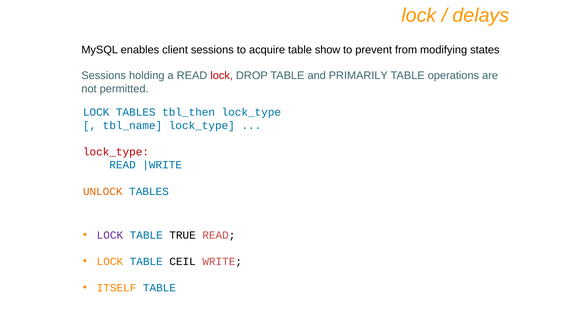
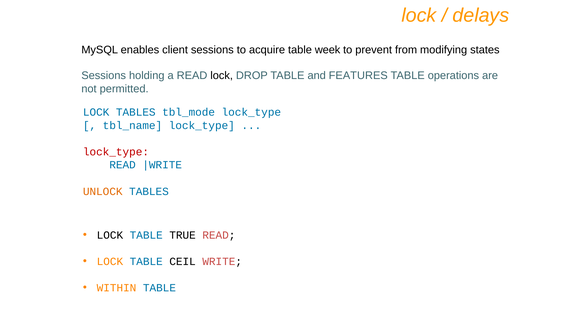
show: show -> week (328, 50)
lock colour: red -> black (222, 76)
PRIMARILY: PRIMARILY -> FEATURES (358, 76)
tbl_then: tbl_then -> tbl_mode (189, 112)
LOCK colour: purple -> black (110, 235)
ITSELF: ITSELF -> WITHIN (117, 288)
